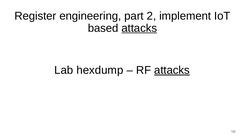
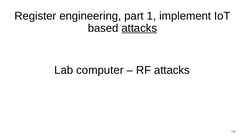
2: 2 -> 1 (151, 16)
hexdump: hexdump -> computer (100, 70)
attacks underline: present -> none (172, 70)
